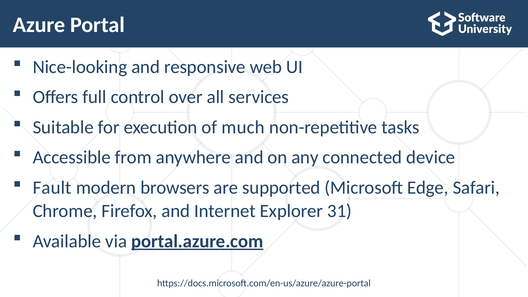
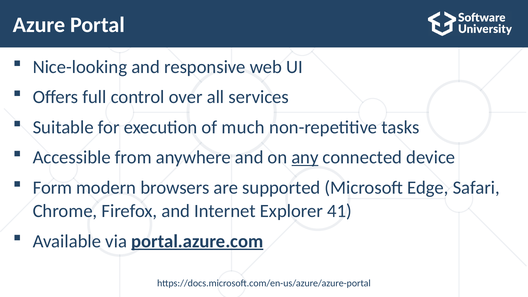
any underline: none -> present (305, 157)
Fault: Fault -> Form (52, 188)
31: 31 -> 41 (340, 211)
